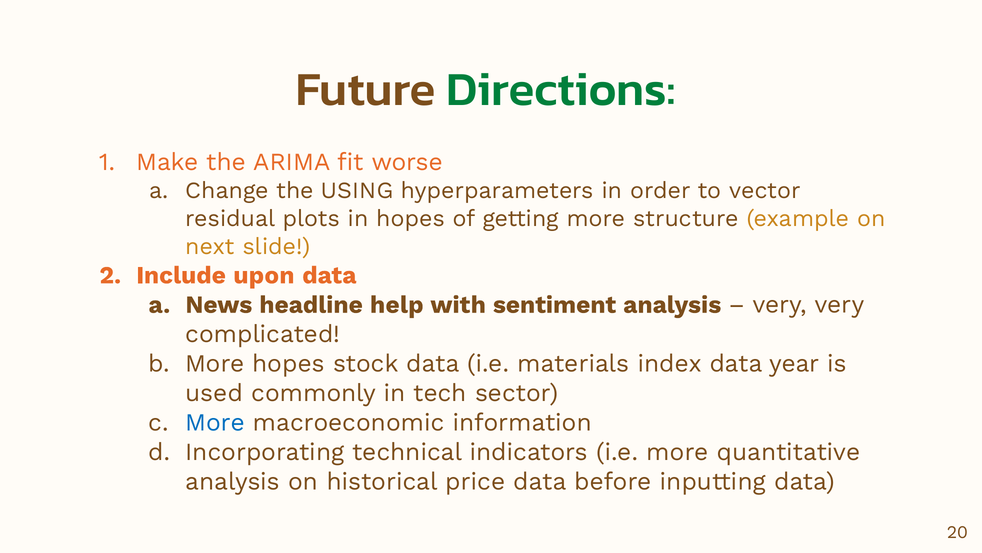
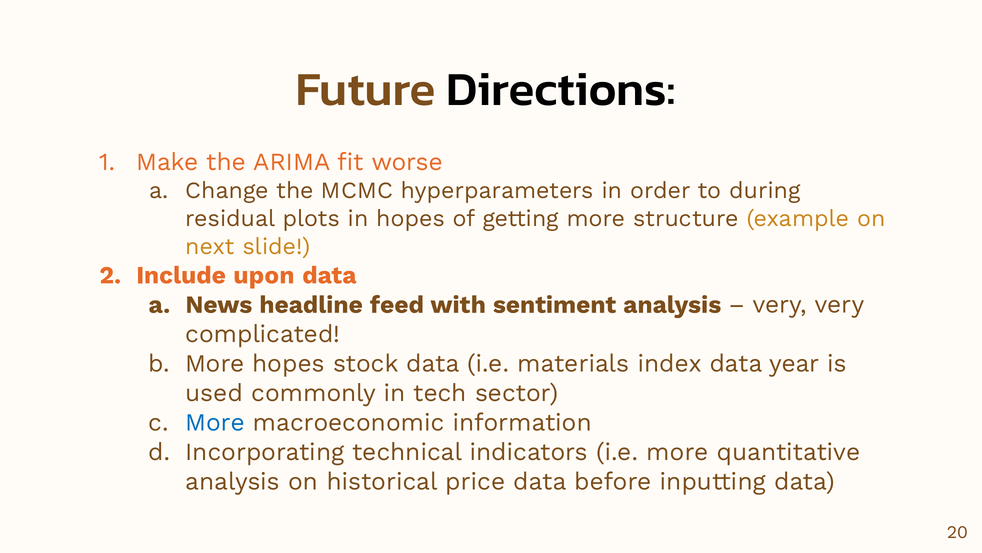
Directions colour: green -> black (561, 90)
USING: USING -> MCMC (357, 191)
vector: vector -> during (765, 191)
help: help -> feed (397, 304)
